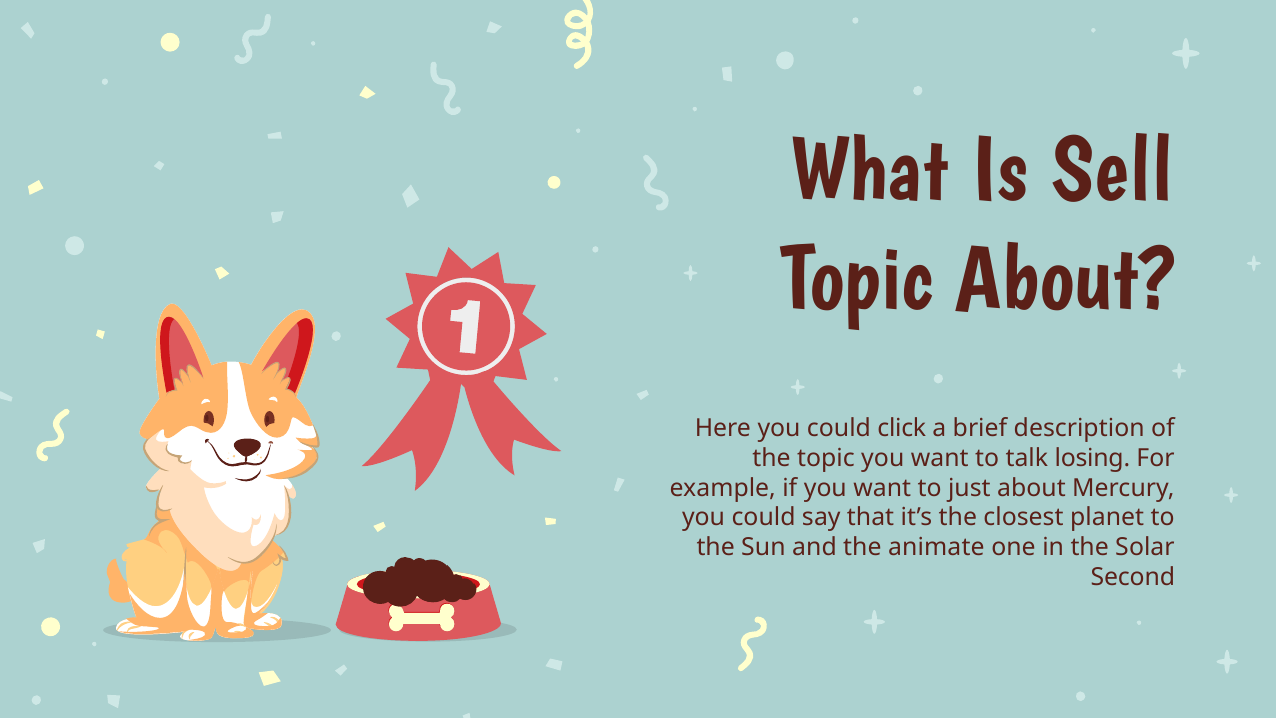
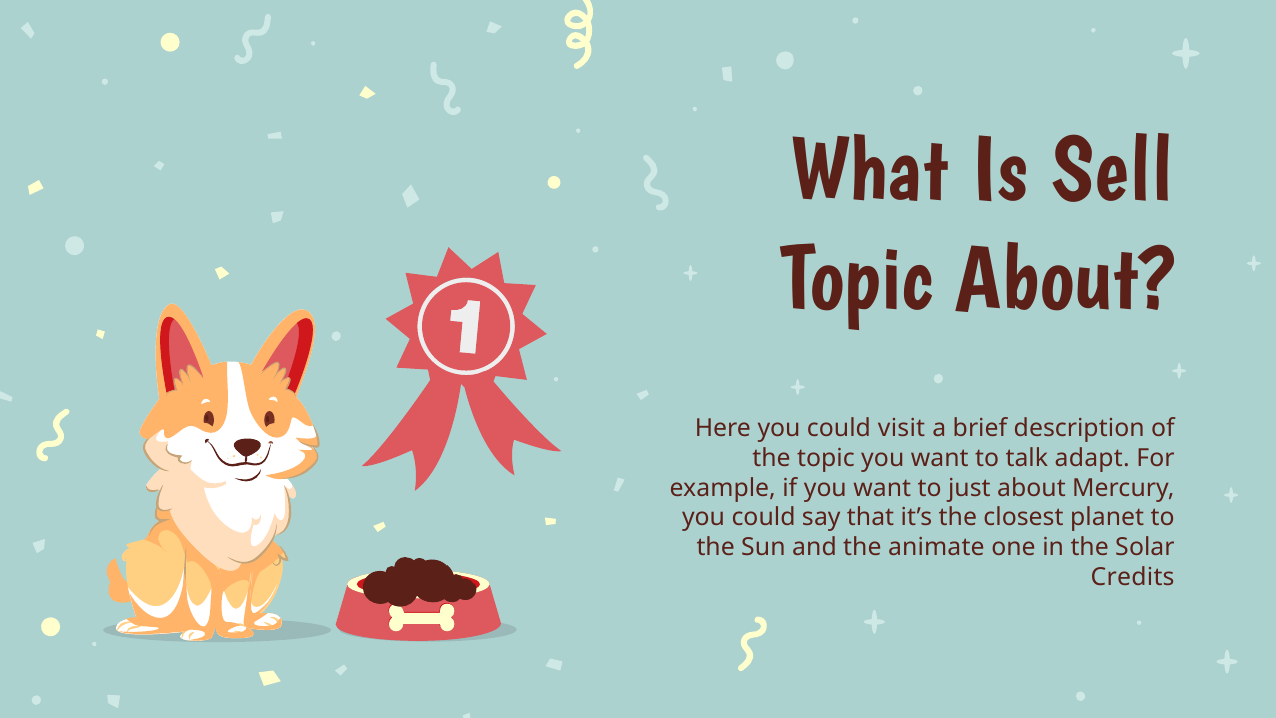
click: click -> visit (902, 428)
losing: losing -> adapt (1092, 458)
Second: Second -> Credits (1133, 577)
